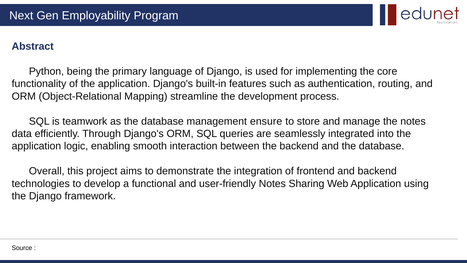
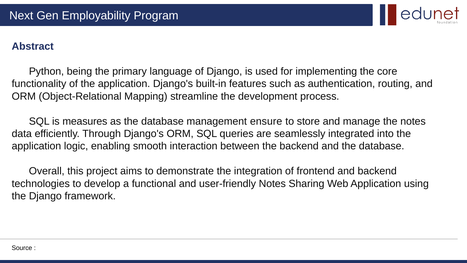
teamwork: teamwork -> measures (85, 121)
